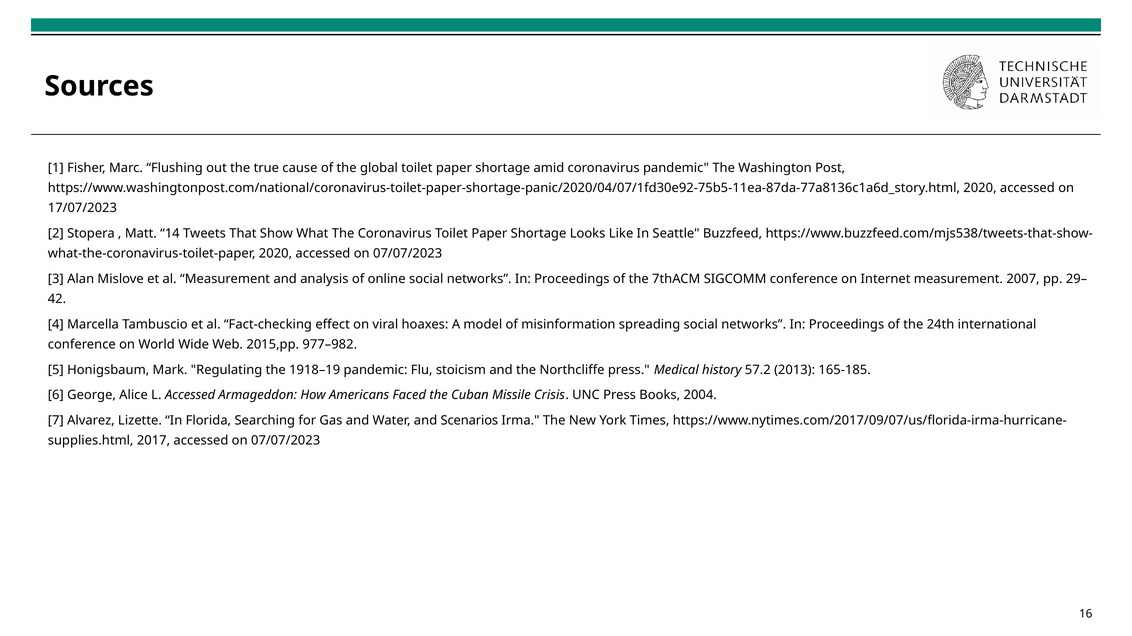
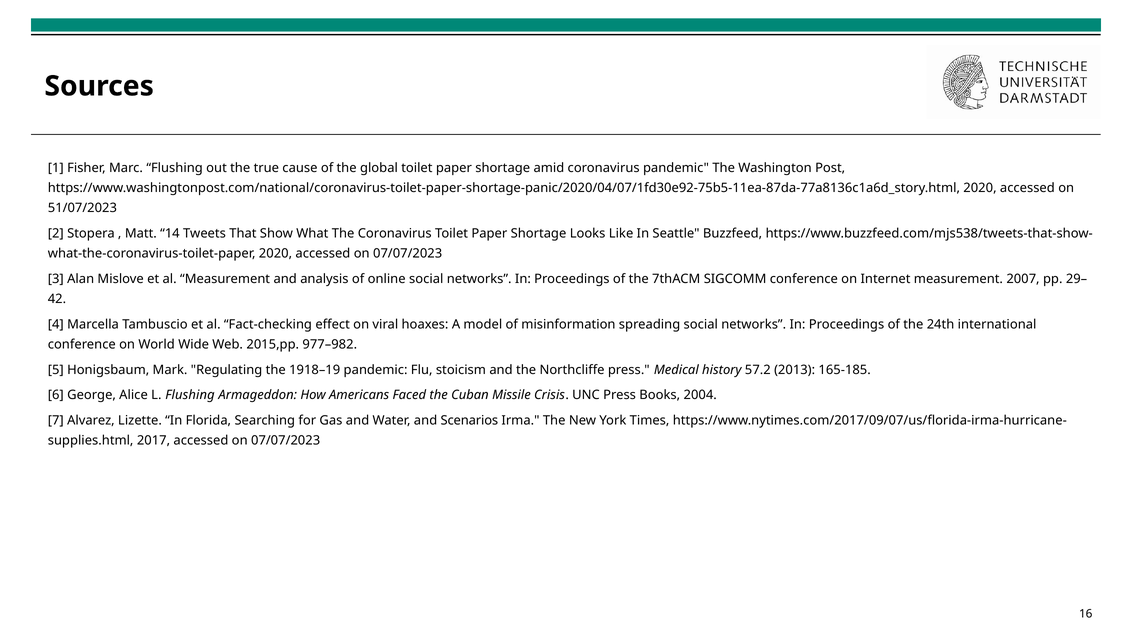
17/07/2023: 17/07/2023 -> 51/07/2023 (82, 208)
L Accessed: Accessed -> Flushing (190, 396)
